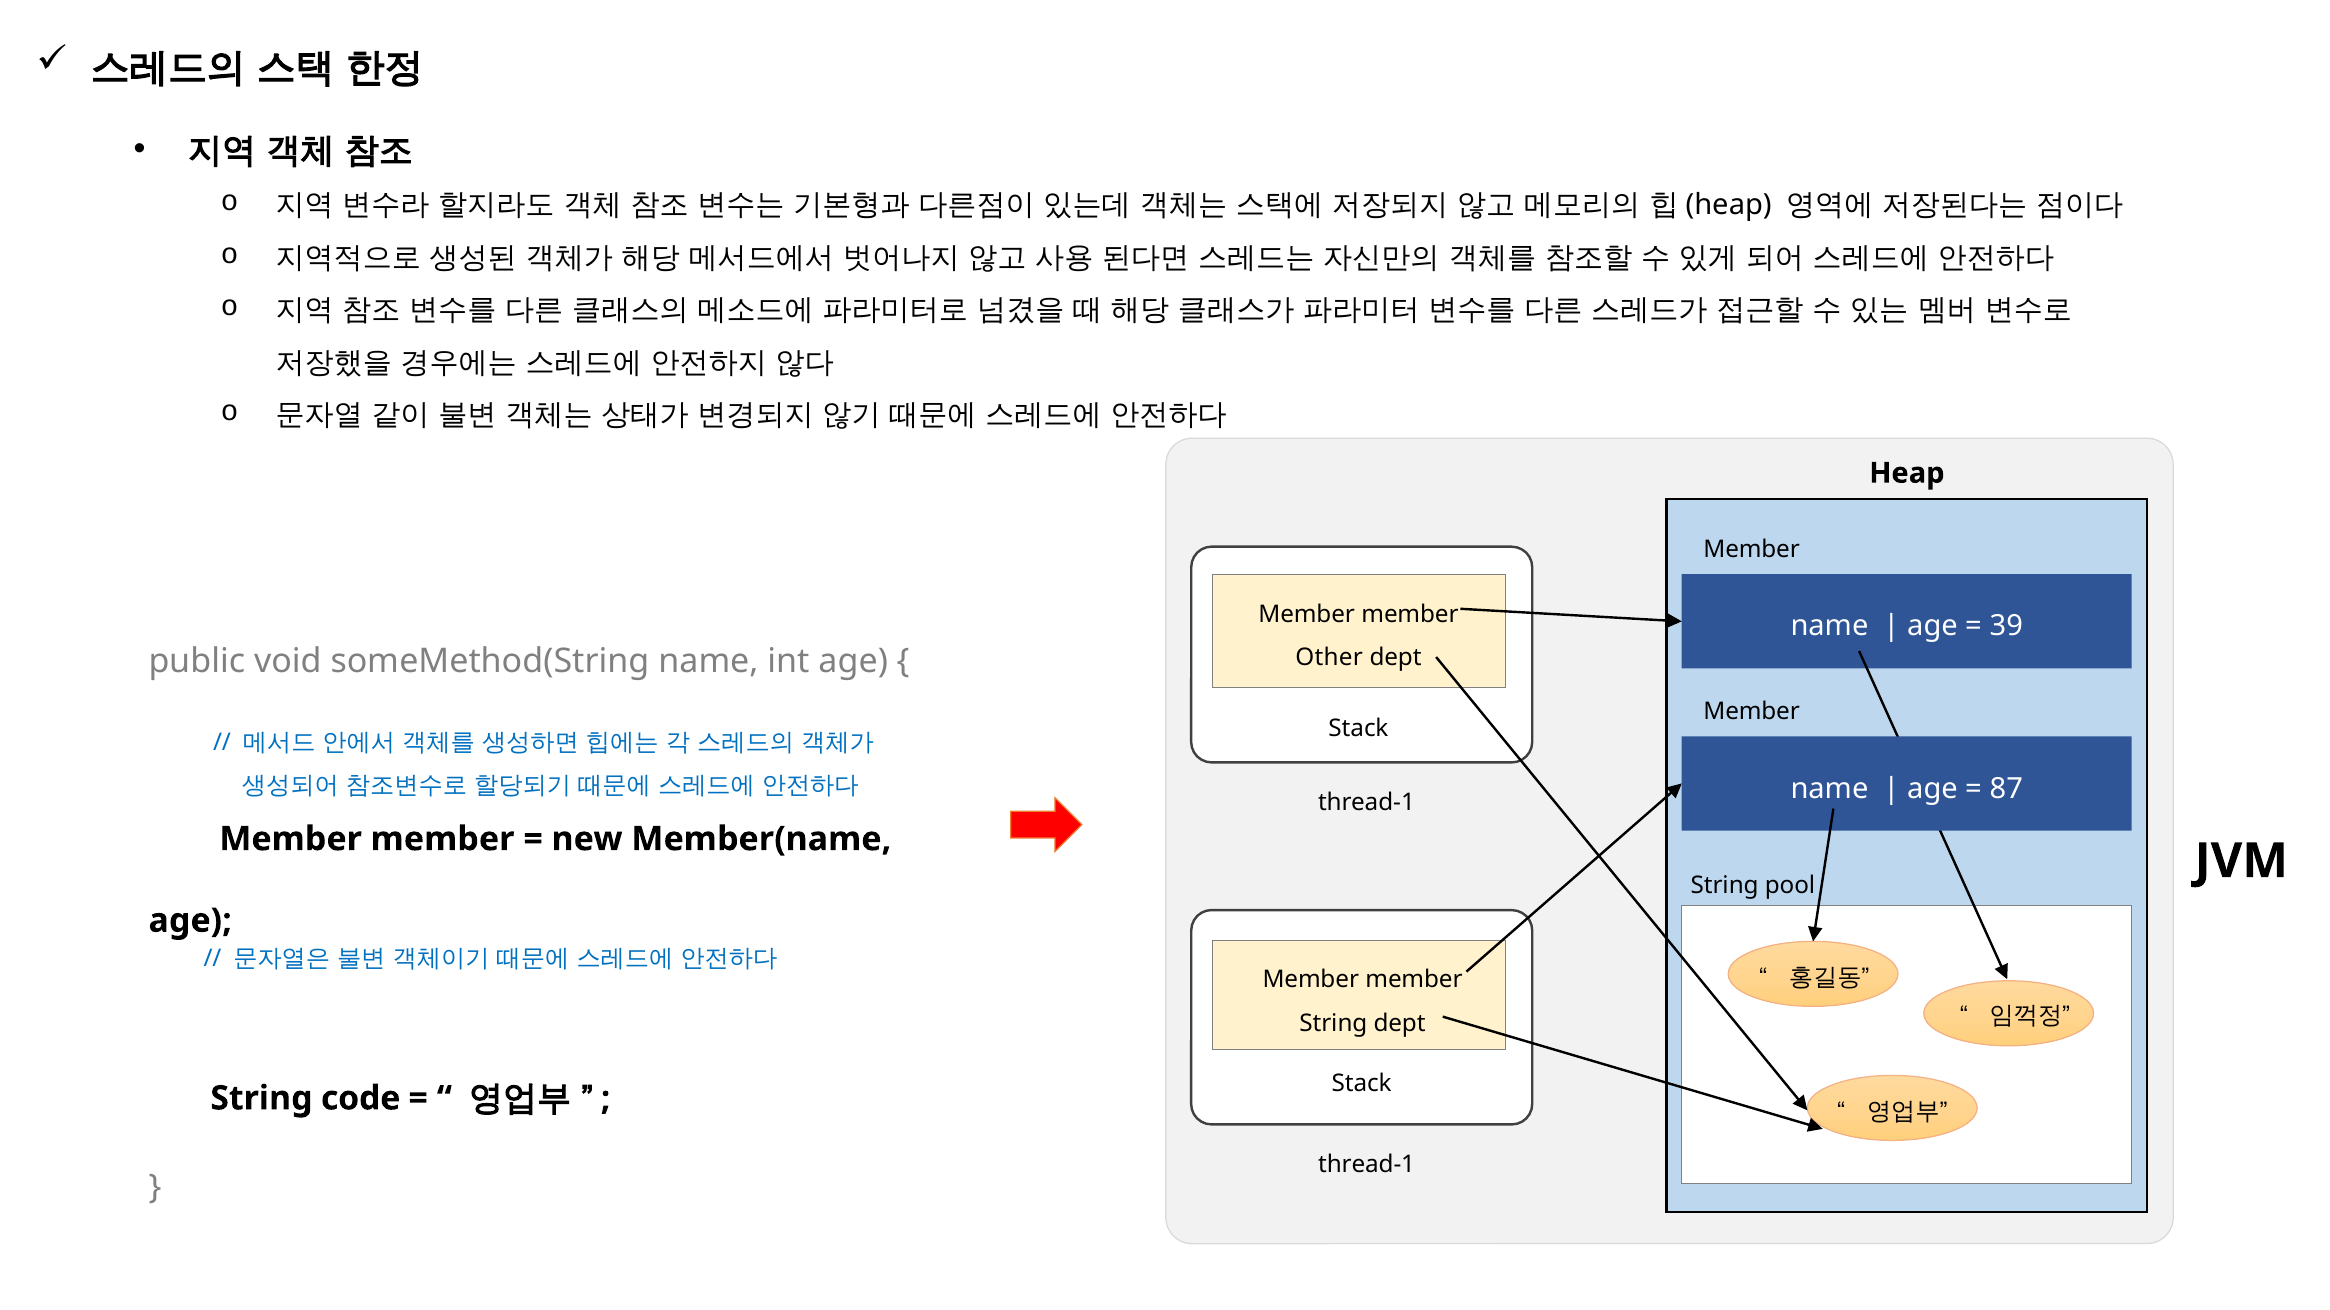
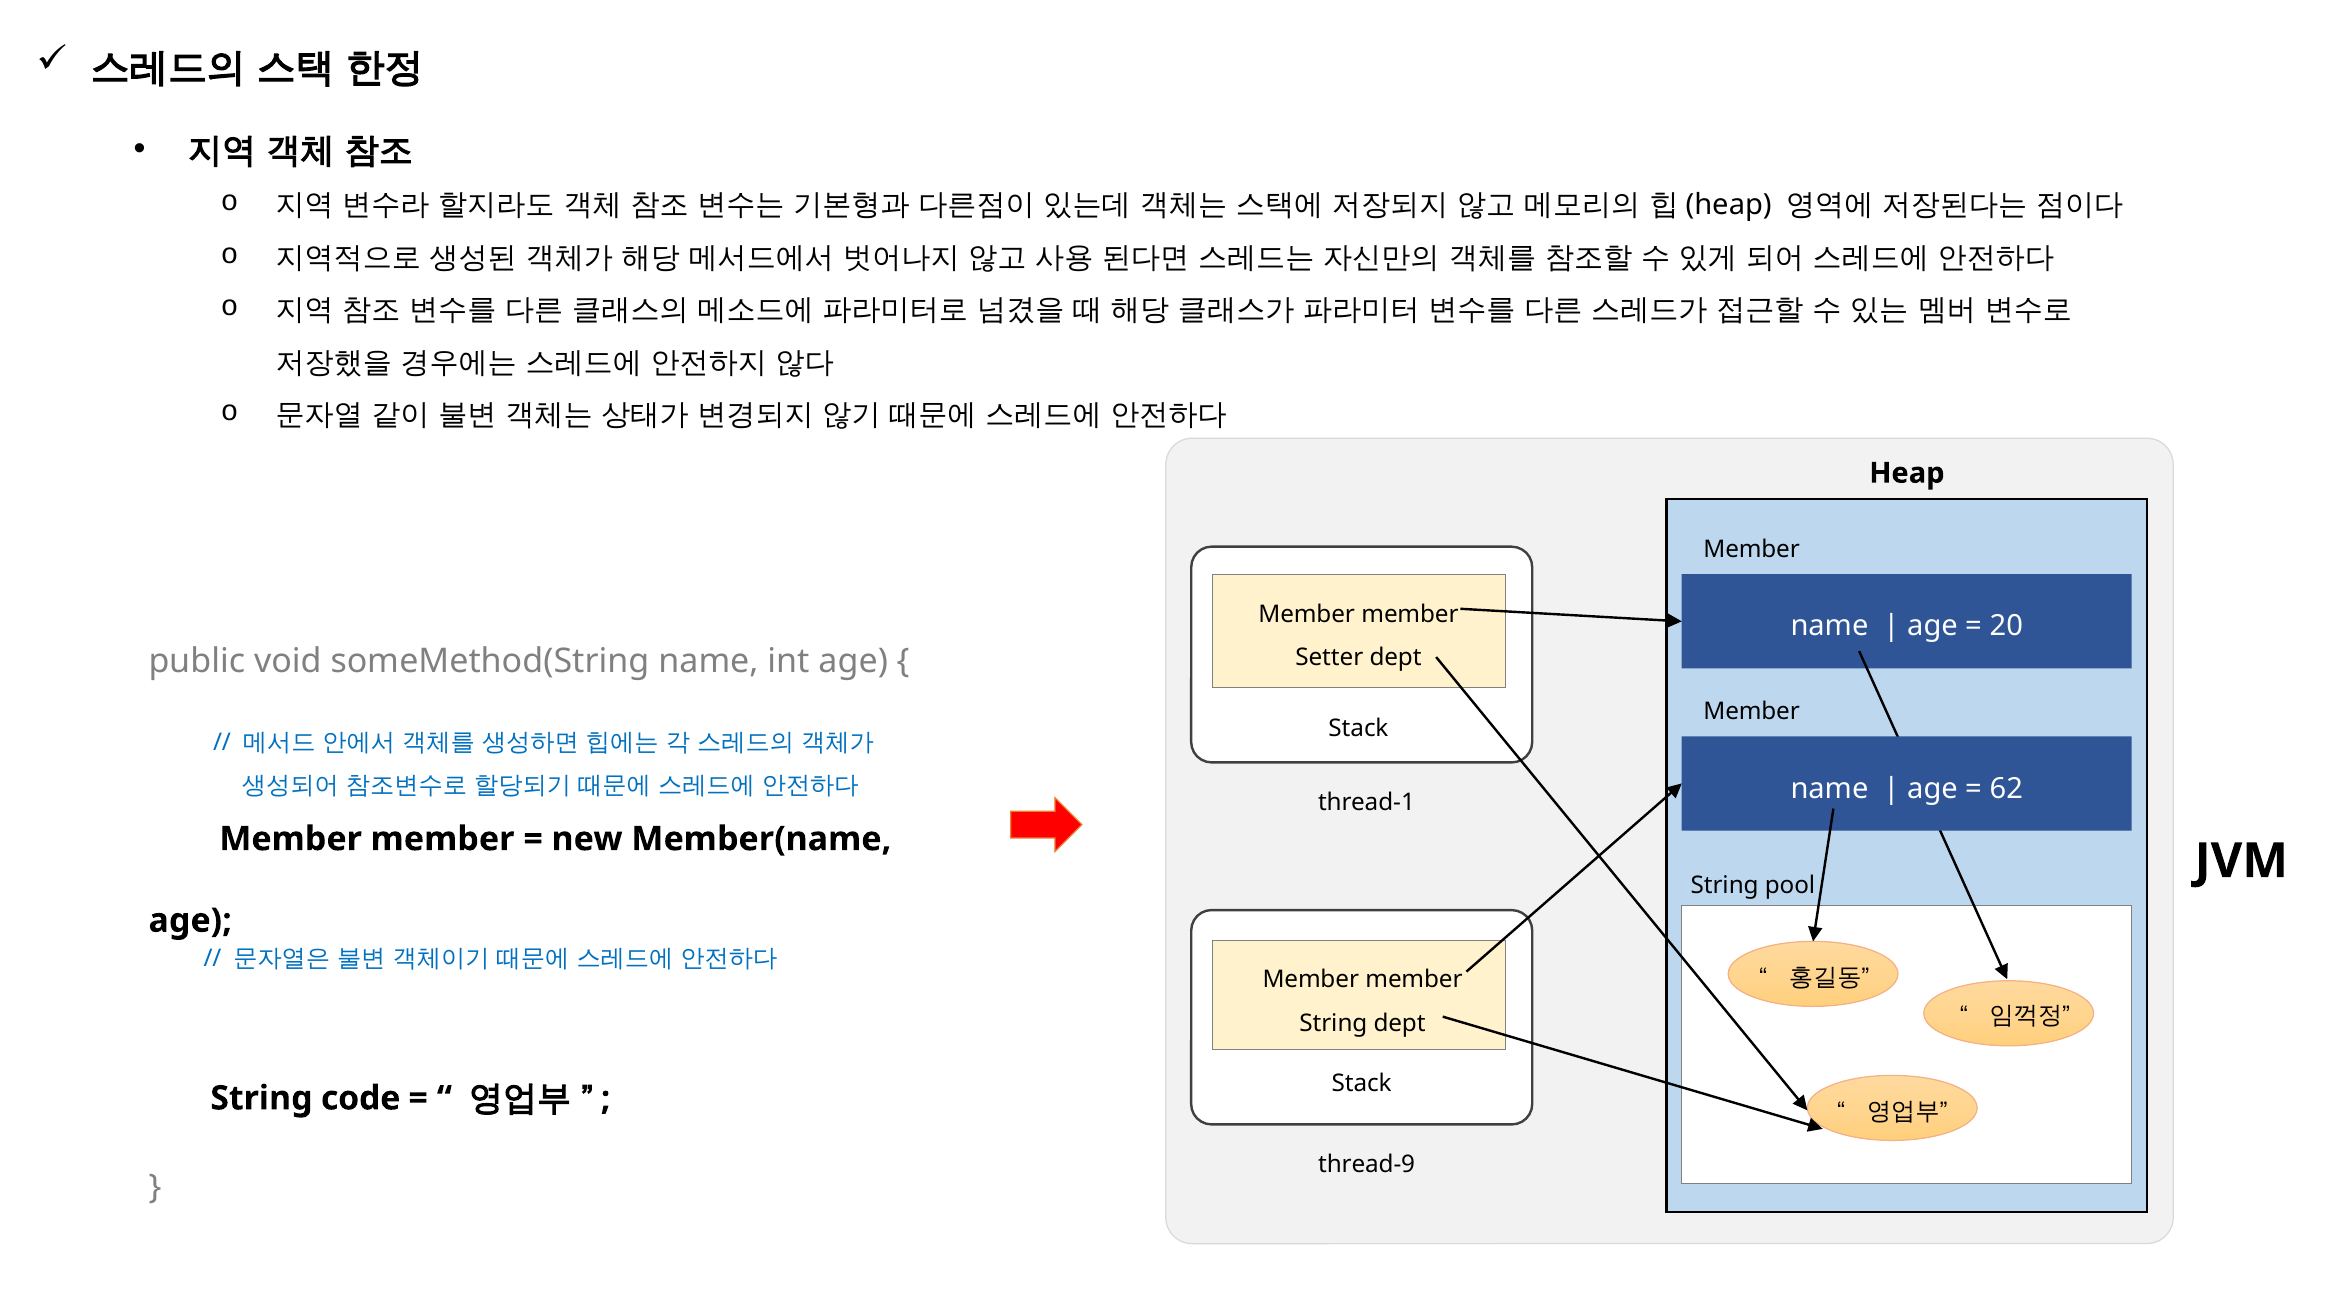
39: 39 -> 20 (2006, 627)
Other: Other -> Setter (1329, 658)
87: 87 -> 62 (2006, 789)
thread-1: thread-1 -> thread-9 (1367, 1165)
